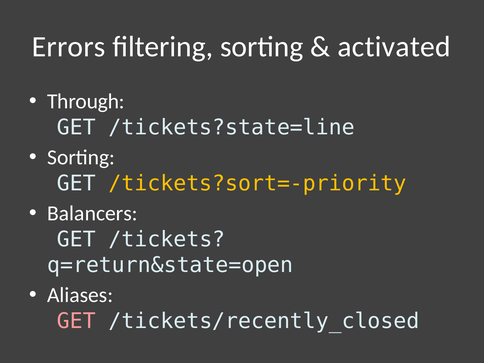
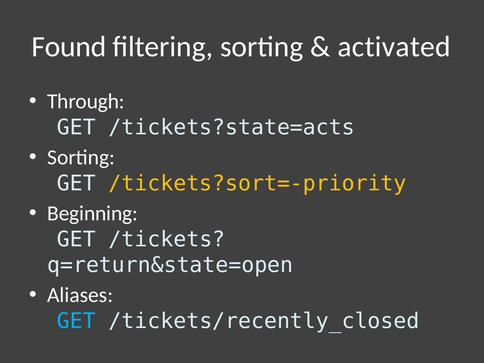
Errors: Errors -> Found (69, 47)
/tickets?state=line: /tickets?state=line -> /tickets?state=acts (232, 127)
Balancers: Balancers -> Beginning (93, 213)
GET colour: pink -> light blue (76, 321)
